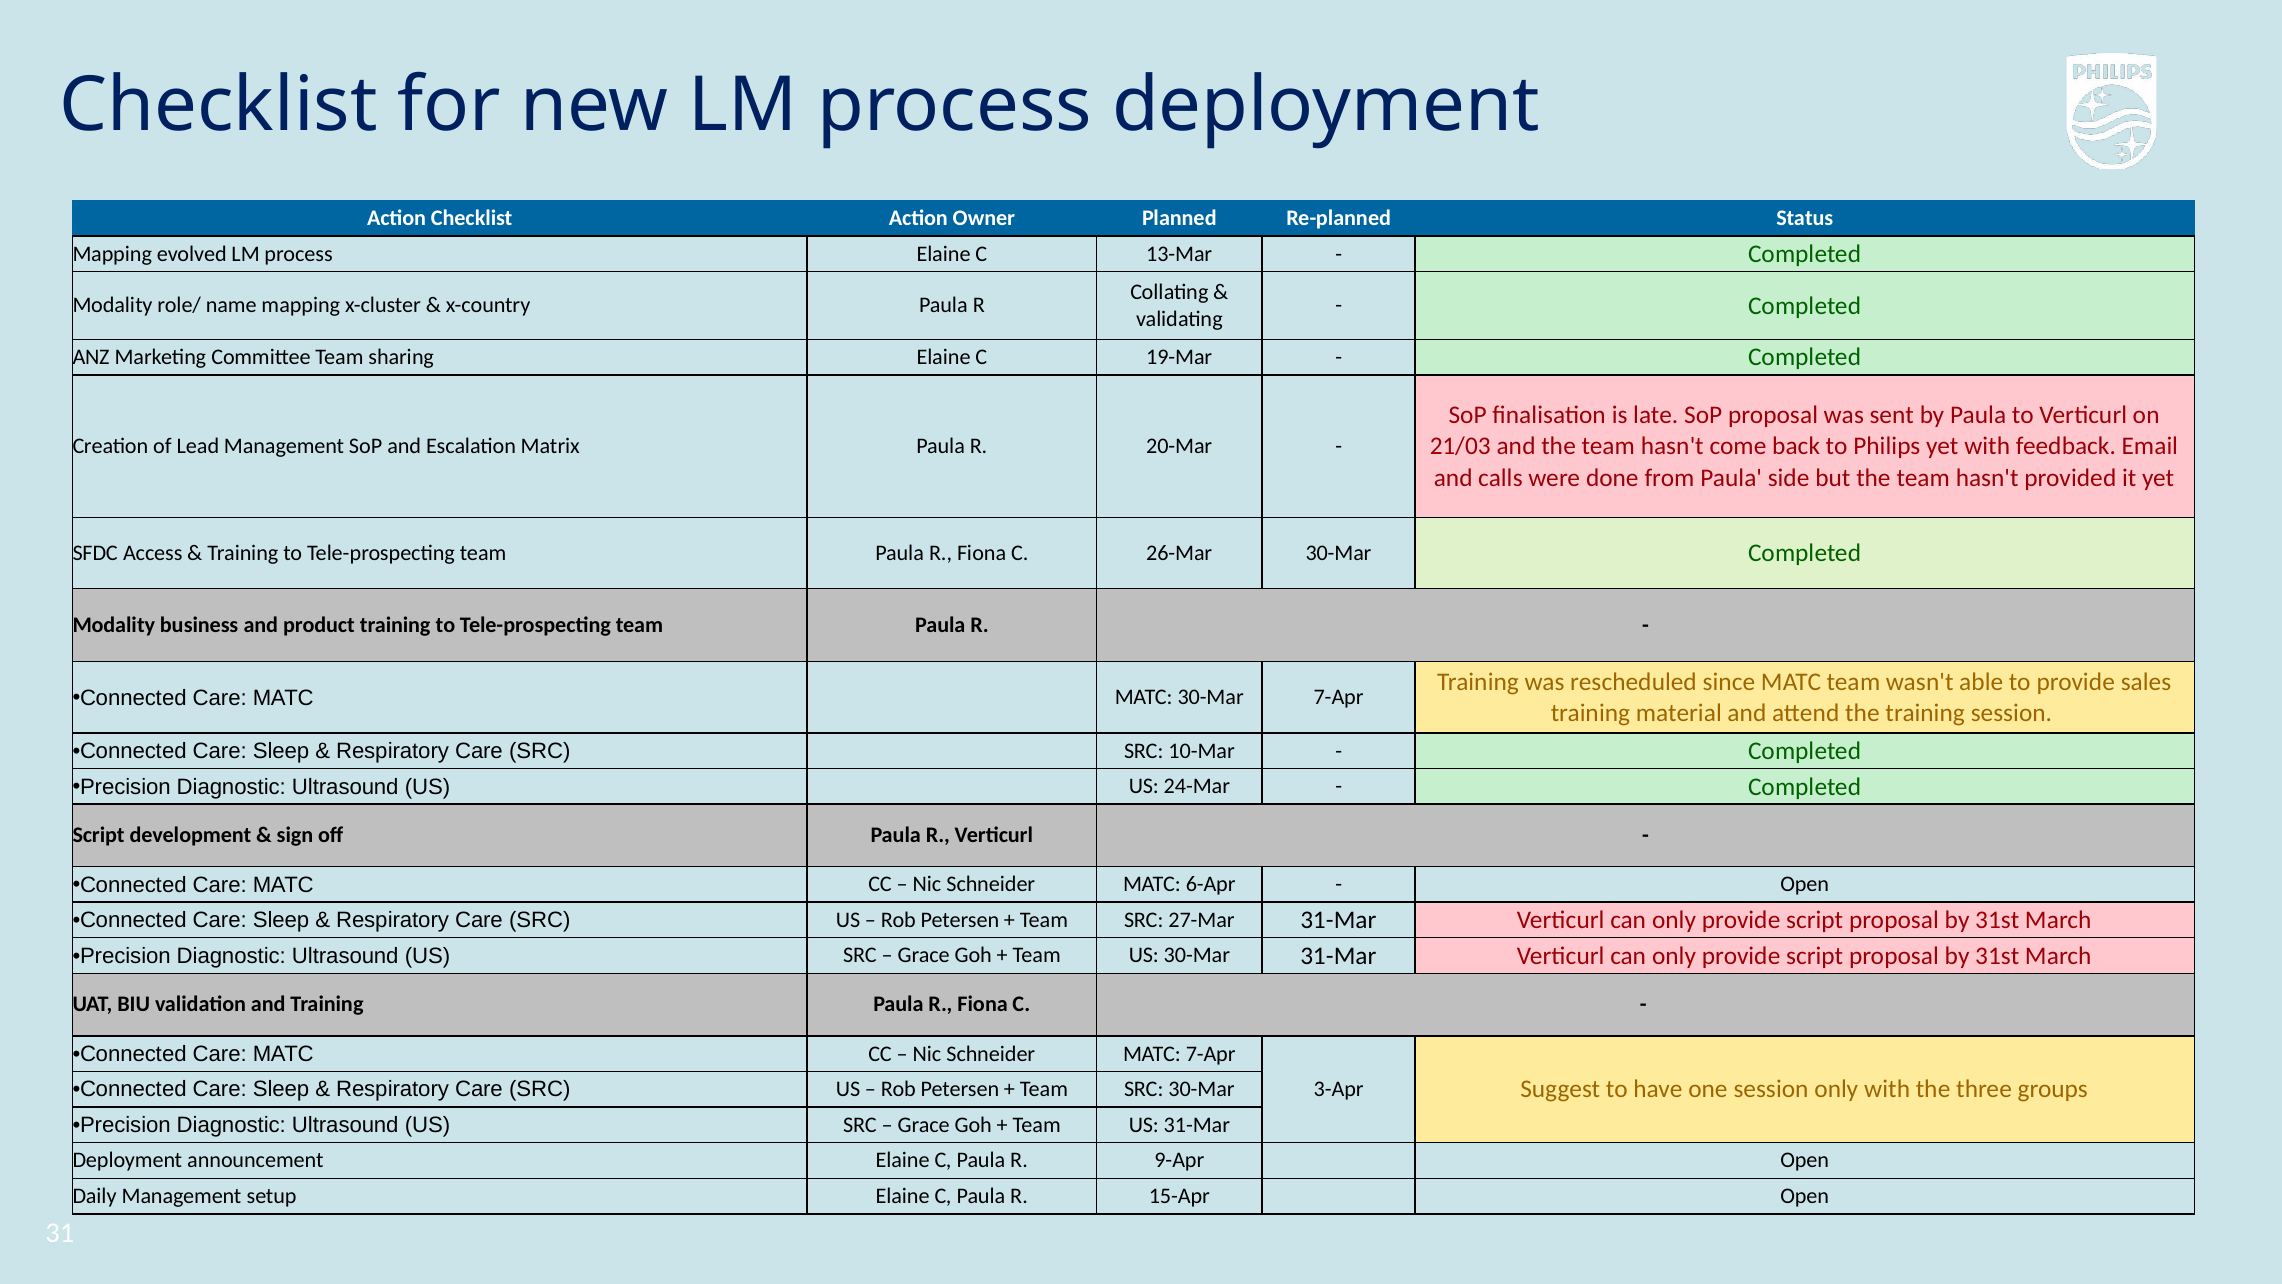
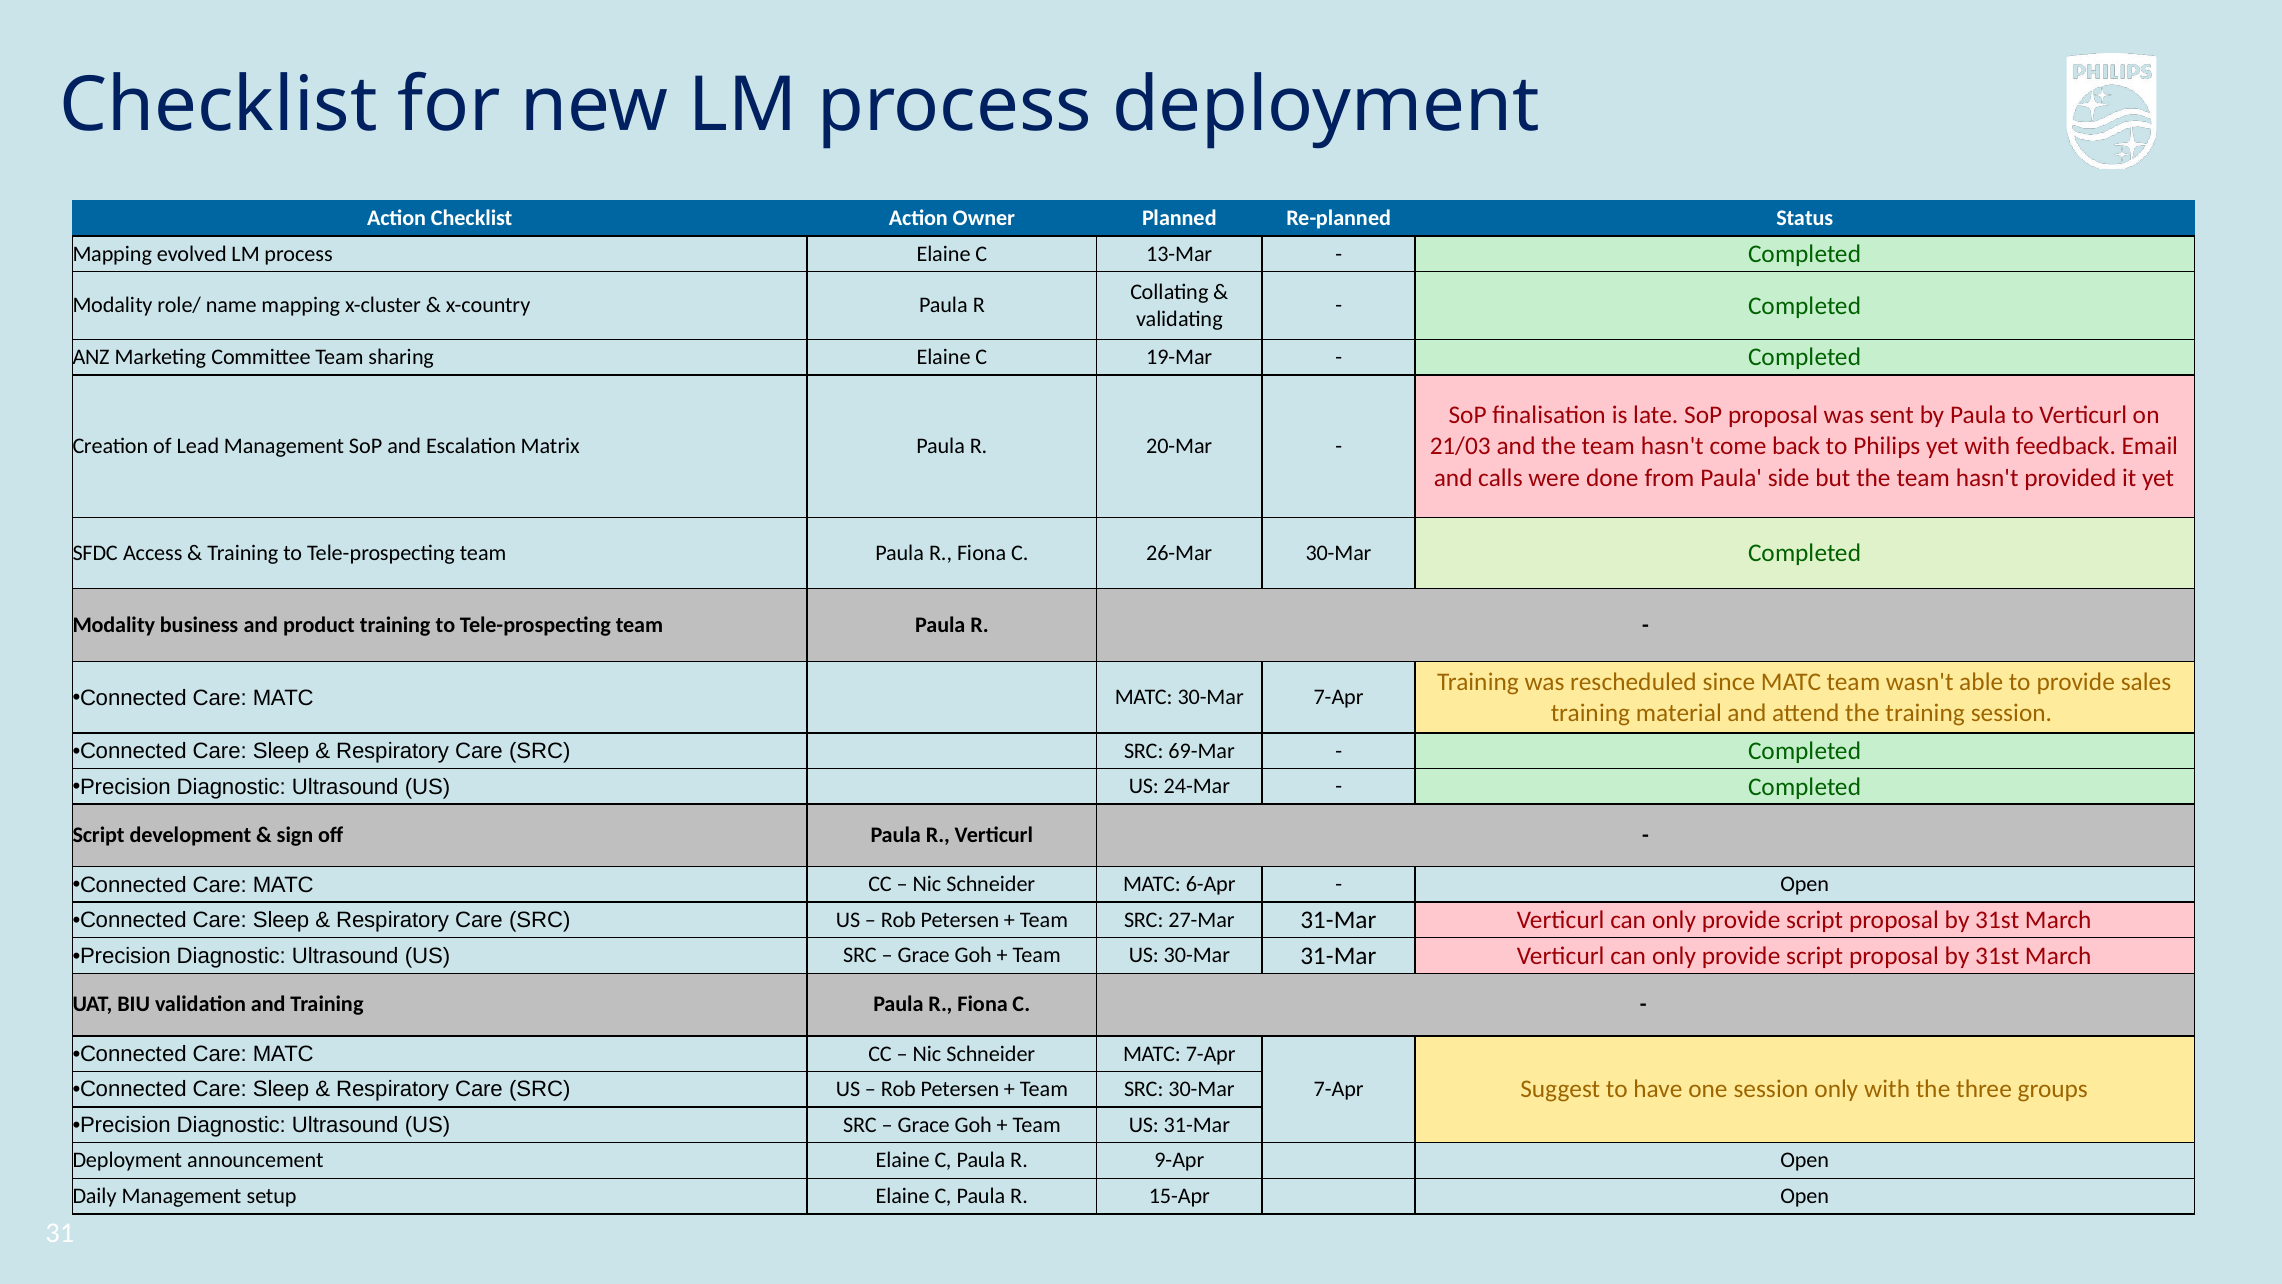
10-Mar: 10-Mar -> 69-Mar (1202, 751)
3-Apr: 3-Apr -> 7-Apr (1339, 1089)
